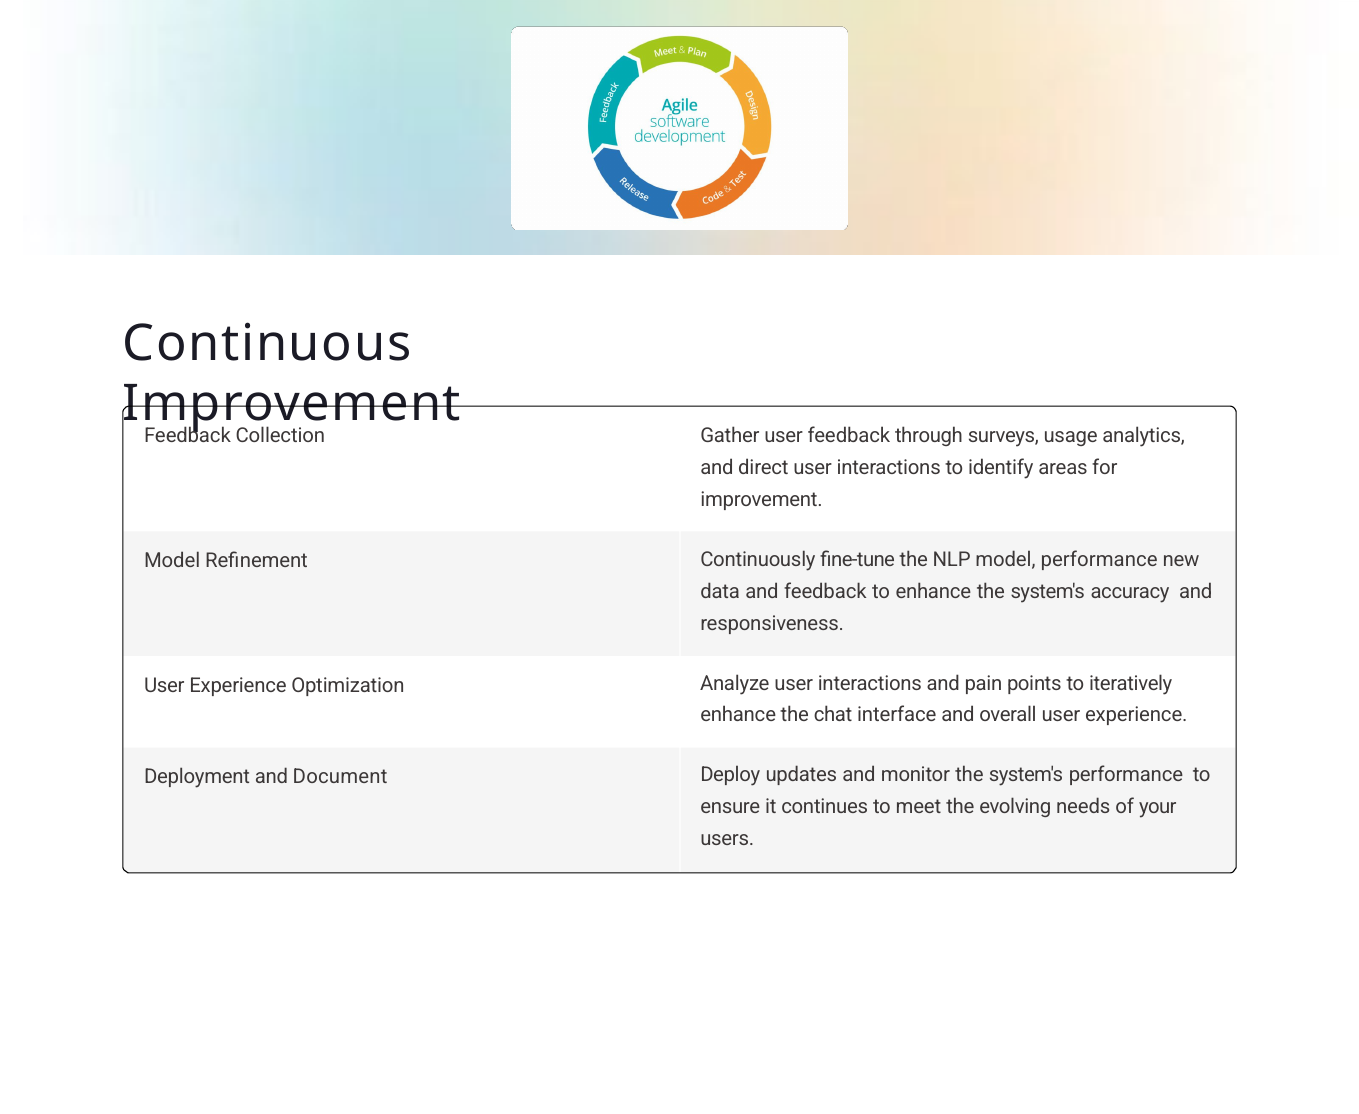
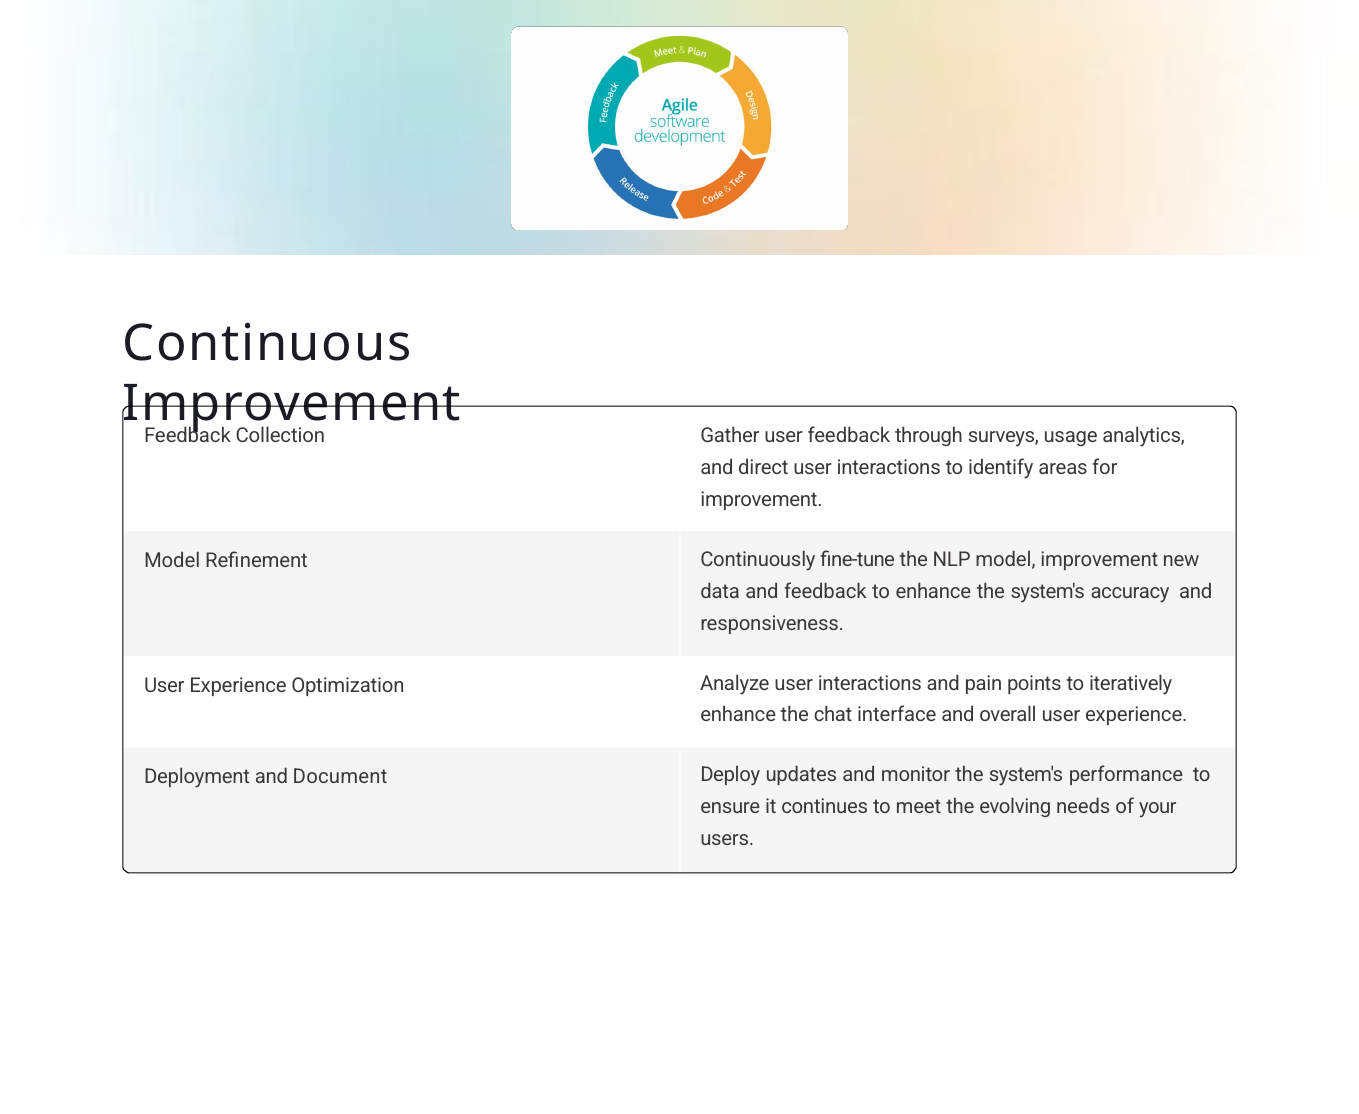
model performance: performance -> improvement (1099, 560)
